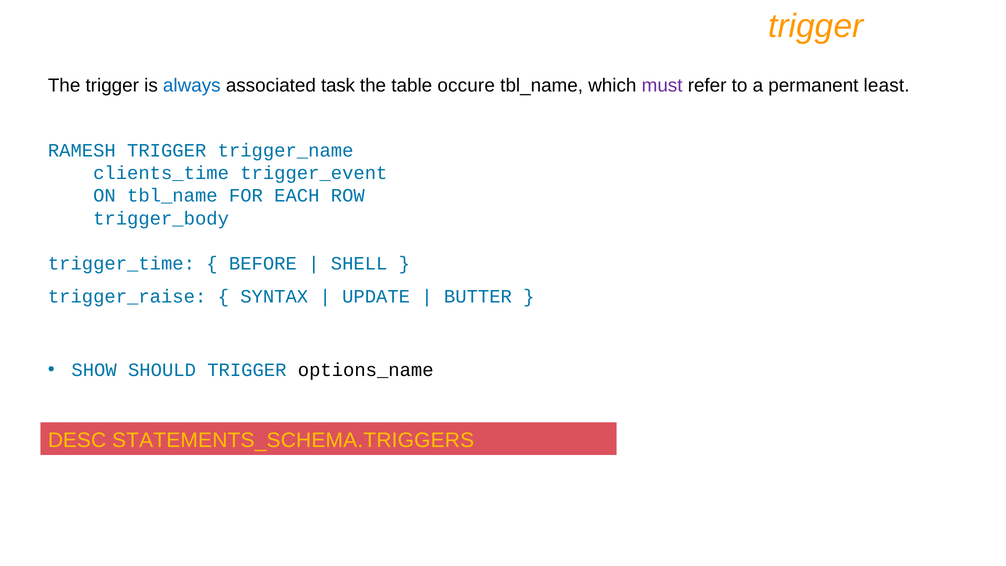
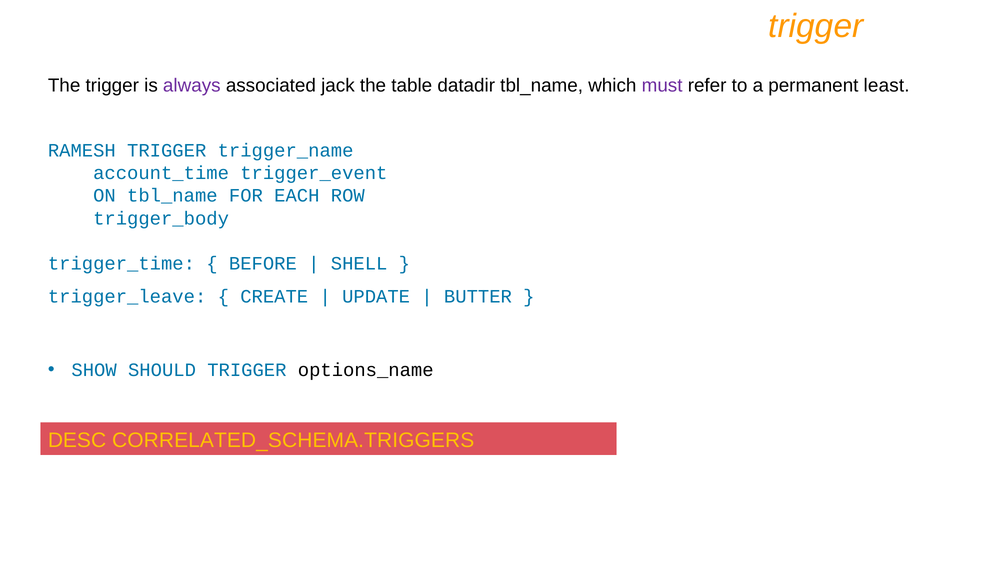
always colour: blue -> purple (192, 85)
task: task -> jack (338, 85)
occure: occure -> datadir (466, 85)
clients_time: clients_time -> account_time (161, 173)
trigger_raise: trigger_raise -> trigger_leave (127, 296)
SYNTAX: SYNTAX -> CREATE (274, 296)
STATEMENTS_SCHEMA.TRIGGERS: STATEMENTS_SCHEMA.TRIGGERS -> CORRELATED_SCHEMA.TRIGGERS (293, 440)
